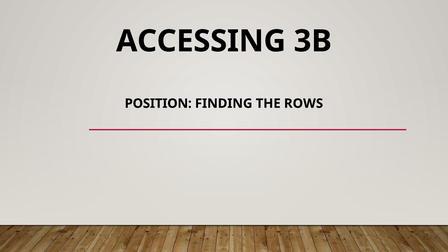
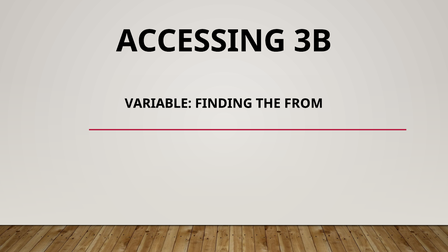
POSITION: POSITION -> VARIABLE (158, 103)
ROWS: ROWS -> FROM (304, 103)
